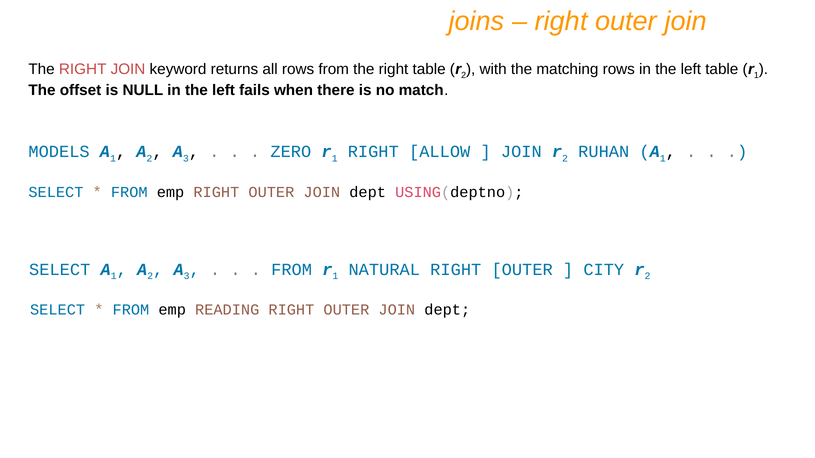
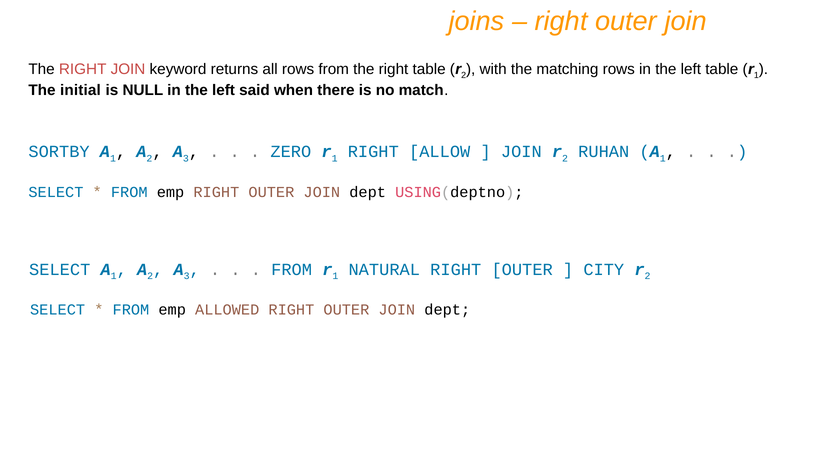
offset: offset -> initial (80, 90)
fails: fails -> said (254, 90)
MODELS: MODELS -> SORTBY (59, 152)
READING: READING -> ALLOWED (227, 310)
